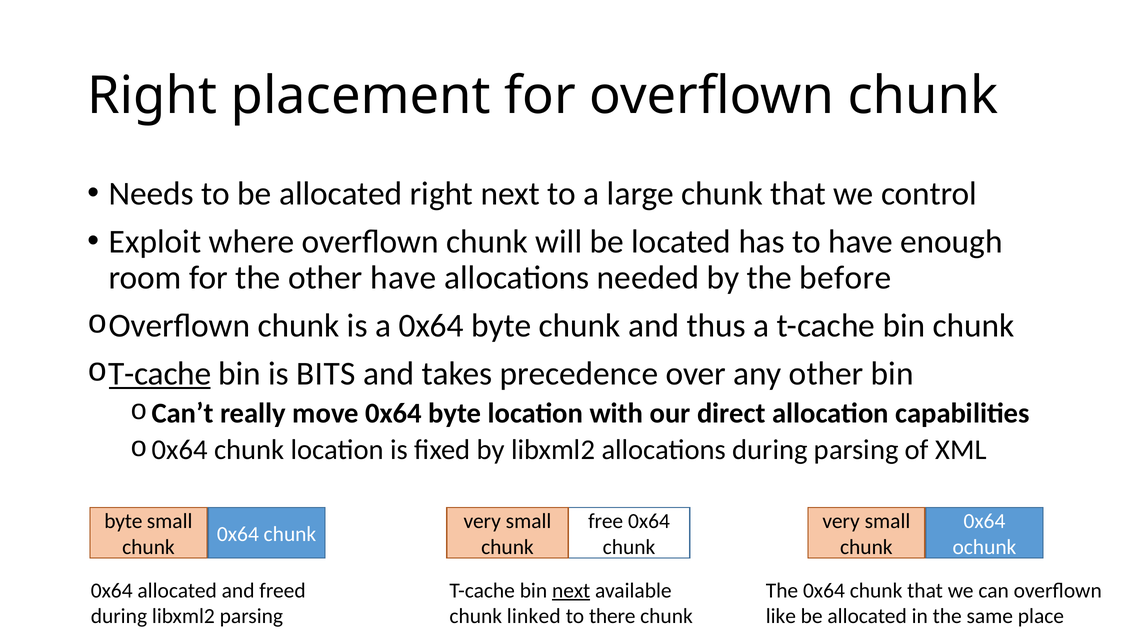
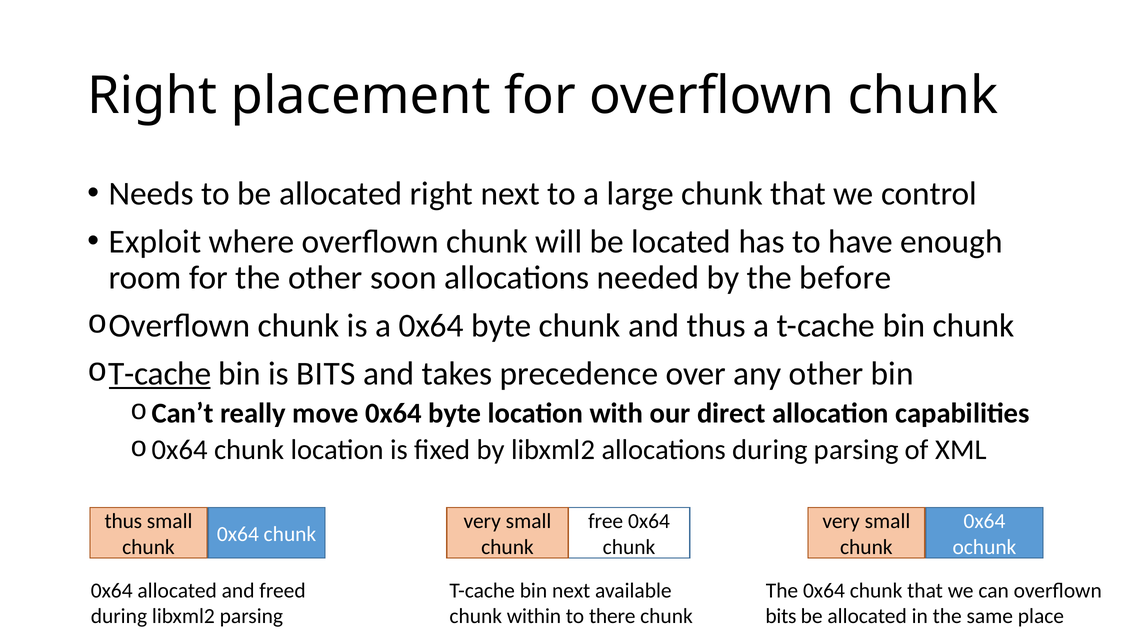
other have: have -> soon (403, 278)
byte: byte -> thus (123, 521)
next underline: present -> none (571, 591)
linked: linked -> within (534, 616)
like: like -> bits (781, 616)
